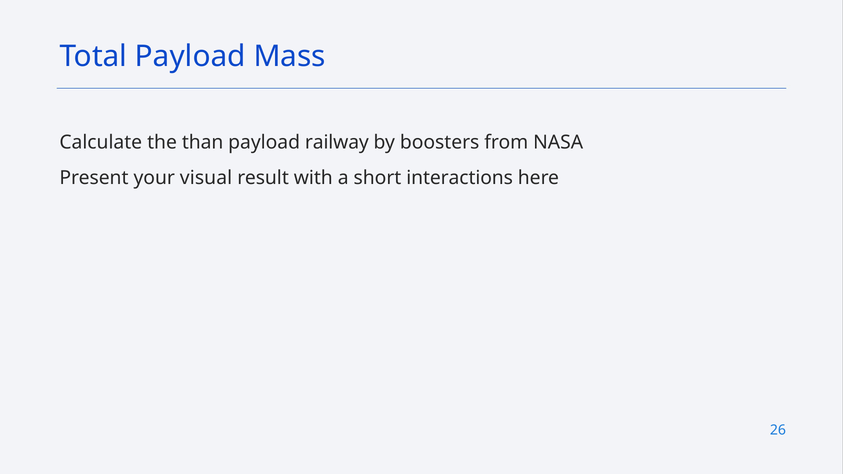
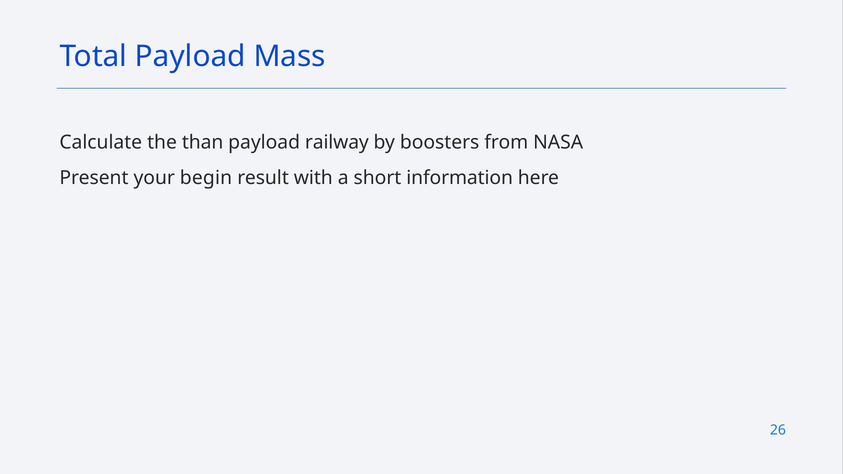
visual: visual -> begin (206, 178)
interactions: interactions -> information (460, 178)
